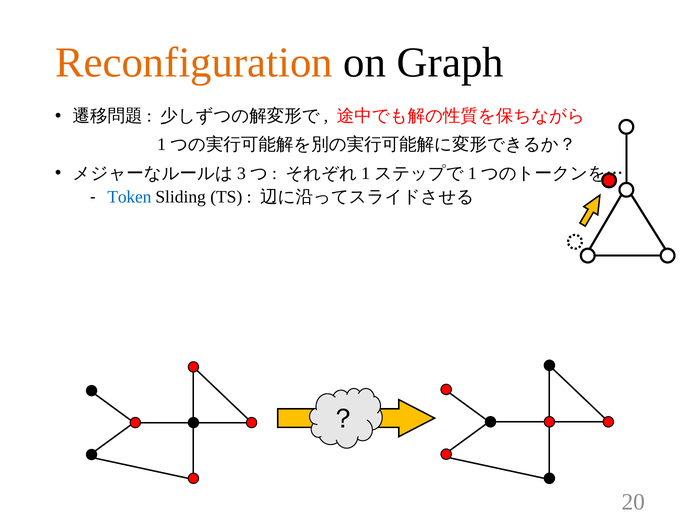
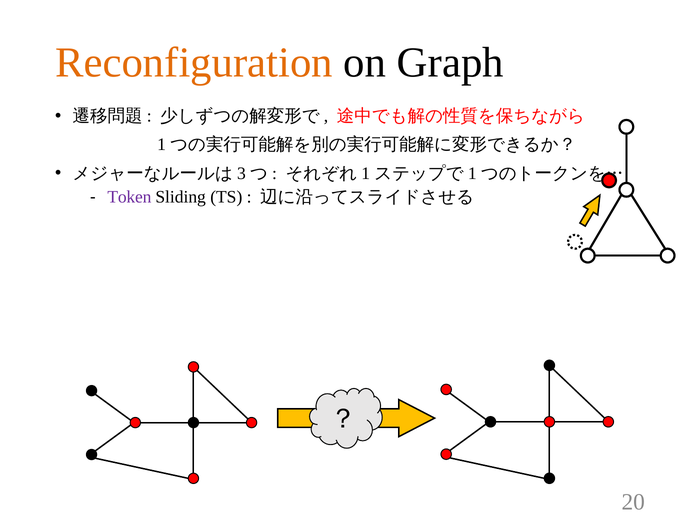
Token colour: blue -> purple (129, 197)
